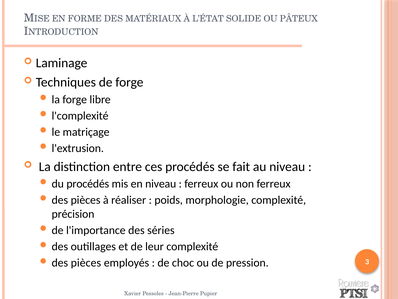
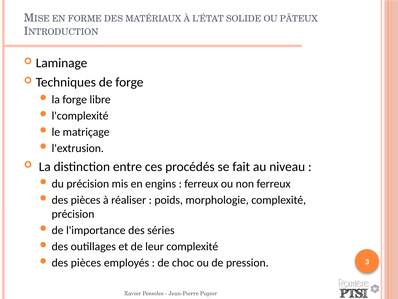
du procédés: procédés -> précision (88, 184)
en niveau: niveau -> engins (161, 184)
